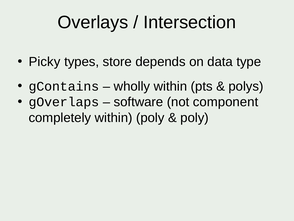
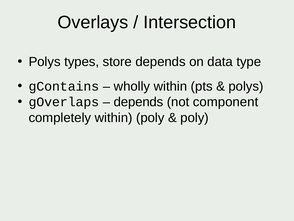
Picky: Picky -> Polys (45, 62)
software: software -> depends (139, 102)
